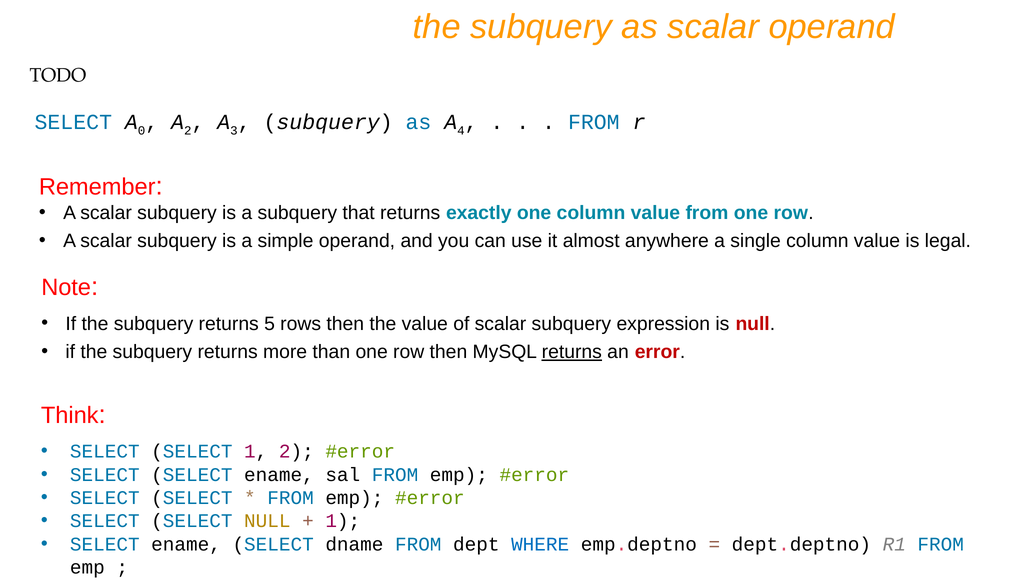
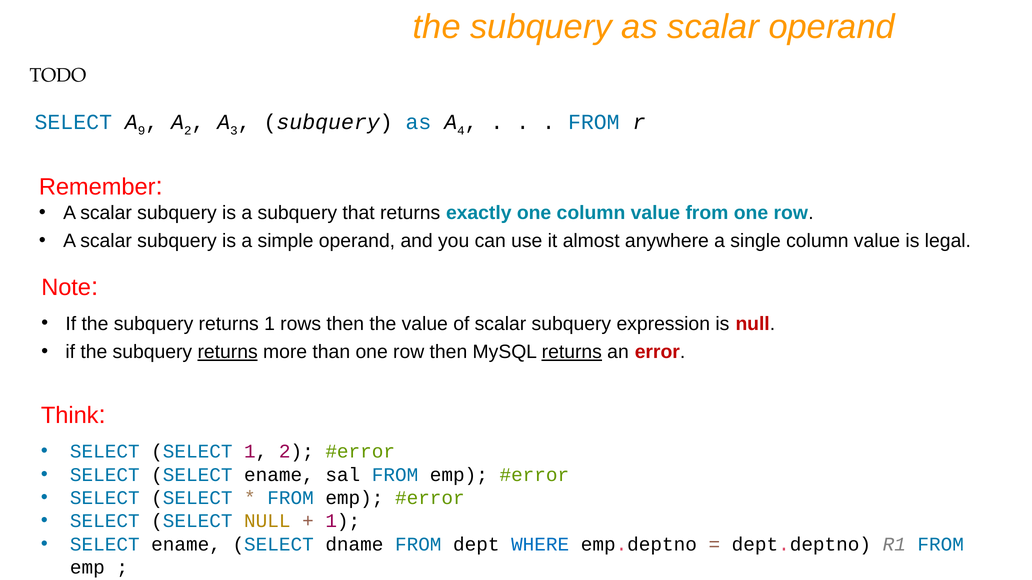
0: 0 -> 9 (142, 131)
returns 5: 5 -> 1 (270, 324)
returns underline: none -> present (228, 352)
